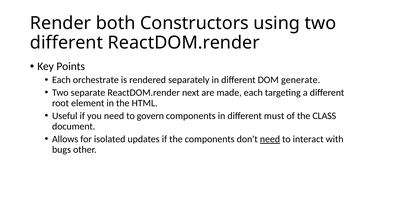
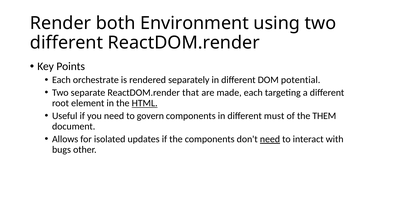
Constructors: Constructors -> Environment (194, 23)
generate: generate -> potential (301, 80)
next: next -> that (191, 93)
HTML underline: none -> present (145, 103)
CLASS: CLASS -> THEM (324, 116)
